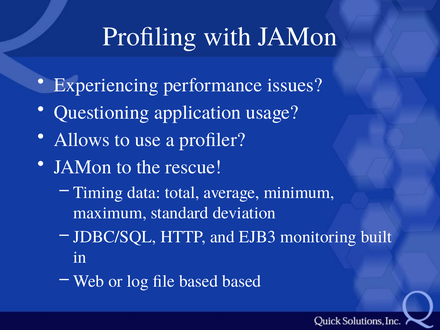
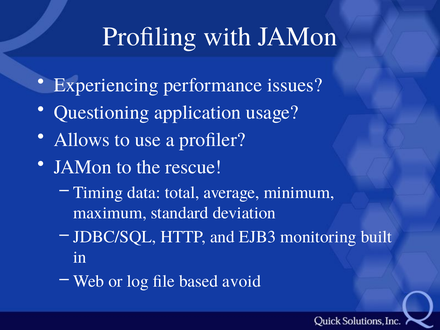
based based: based -> avoid (242, 281)
